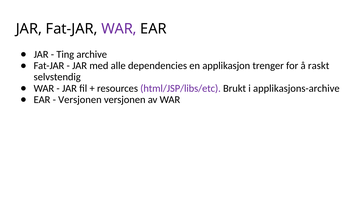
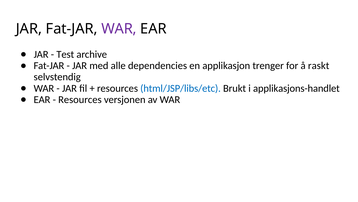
Ting: Ting -> Test (65, 54)
html/JSP/libs/etc colour: purple -> blue (181, 88)
applikasjons-archive: applikasjons-archive -> applikasjons-handlet (296, 88)
Versjonen: Versjonen -> Resources (80, 99)
